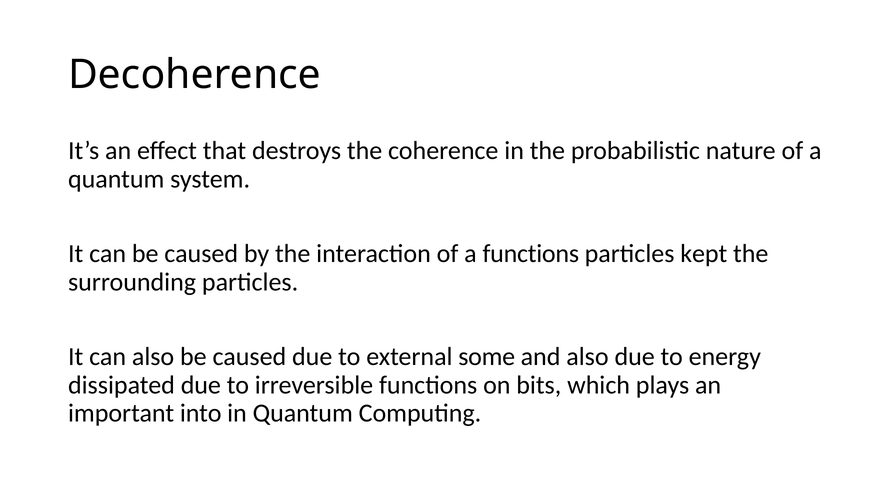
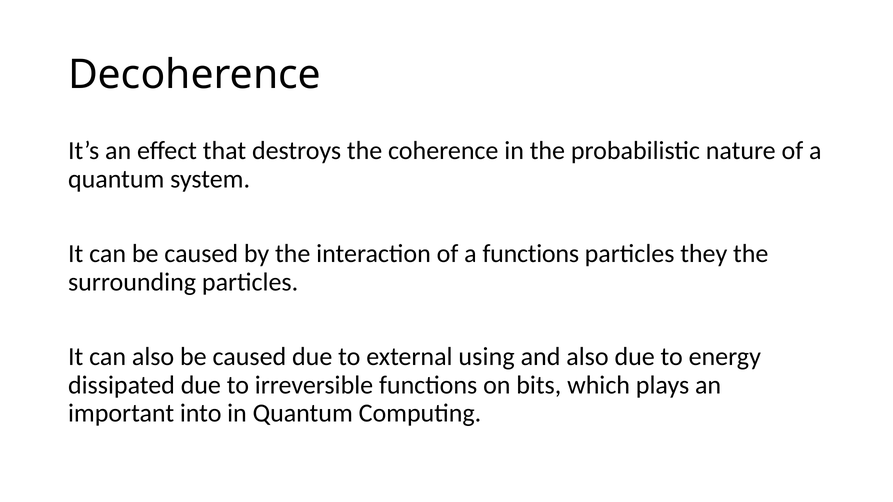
kept: kept -> they (704, 254)
some: some -> using (487, 357)
